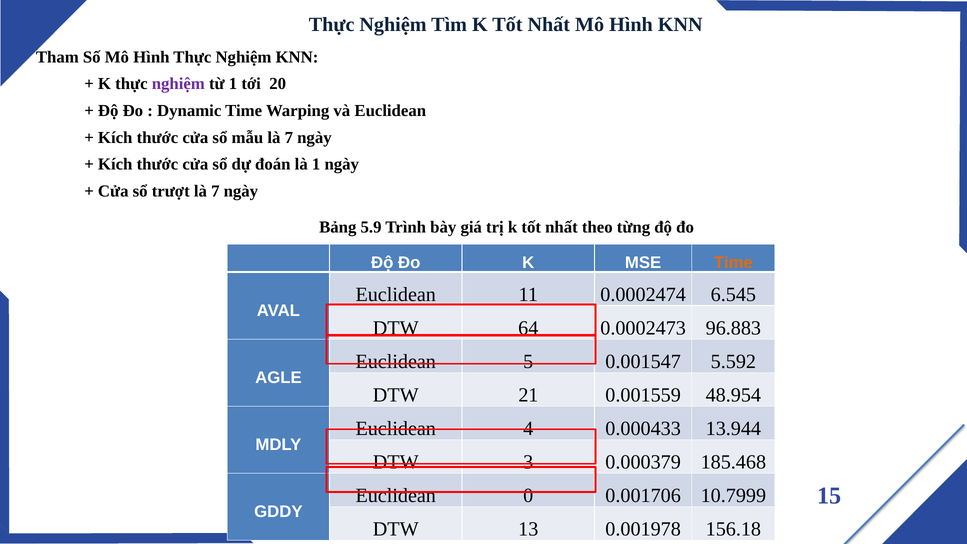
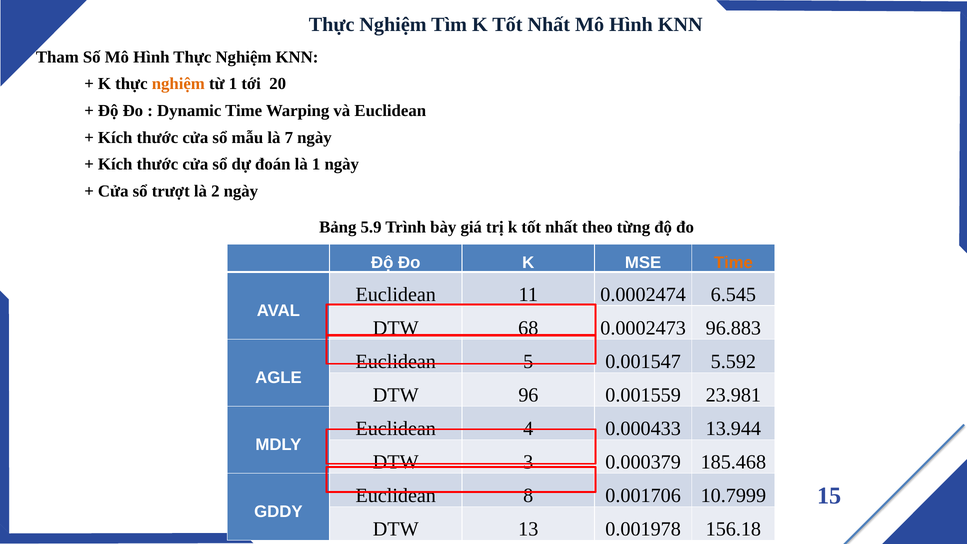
nghiệm colour: purple -> orange (178, 84)
trượt là 7: 7 -> 2 (215, 191)
64: 64 -> 68 (528, 328)
21: 21 -> 96 (528, 395)
48.954: 48.954 -> 23.981 (733, 395)
0: 0 -> 8 (528, 495)
